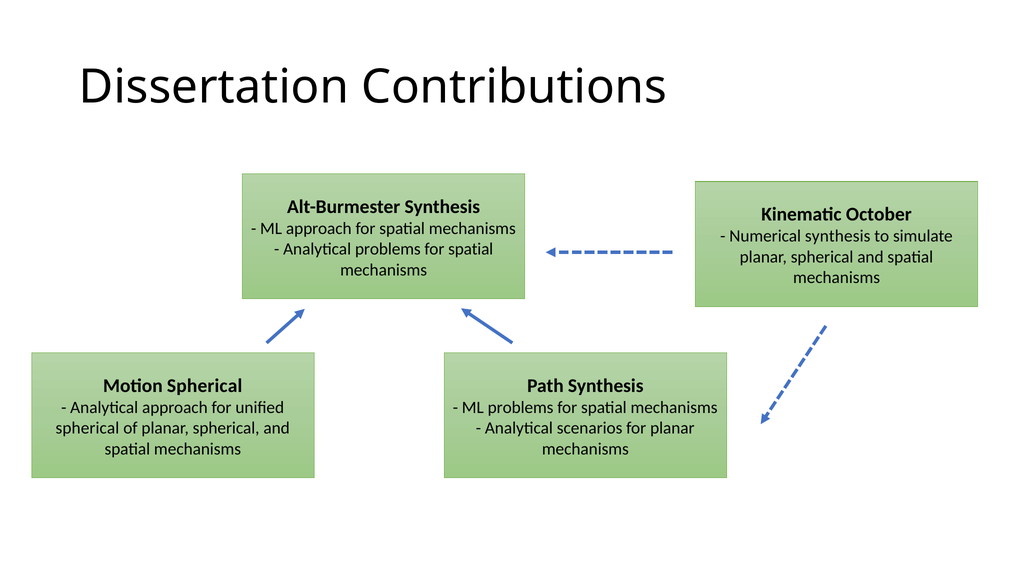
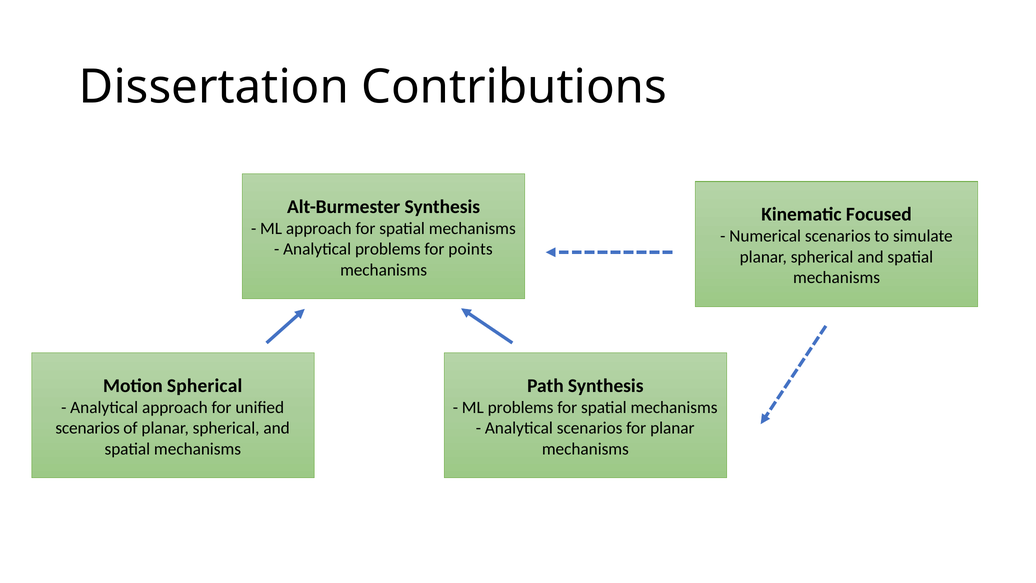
October: October -> Focused (879, 214)
Numerical synthesis: synthesis -> scenarios (838, 236)
spatial: spatial -> points (471, 249)
spherical: spherical -> scenarios (88, 428)
